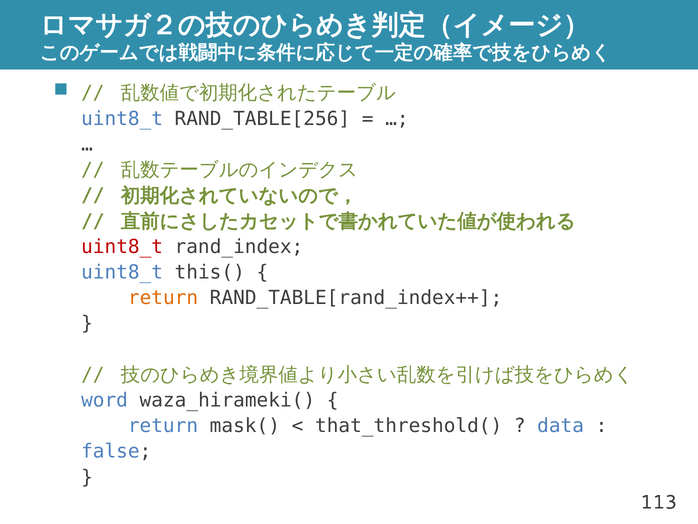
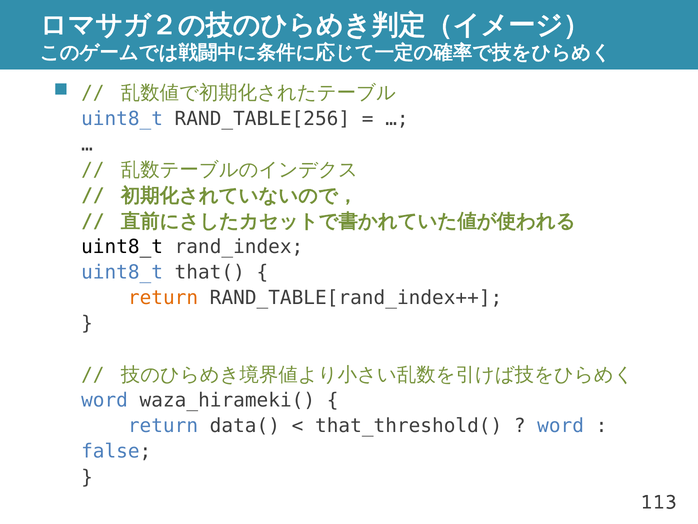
uint8_t colour: red -> black (122, 246)
this(: this( -> that( (210, 272)
mask(: mask( -> data( (245, 426)
data: data -> word (561, 426)
